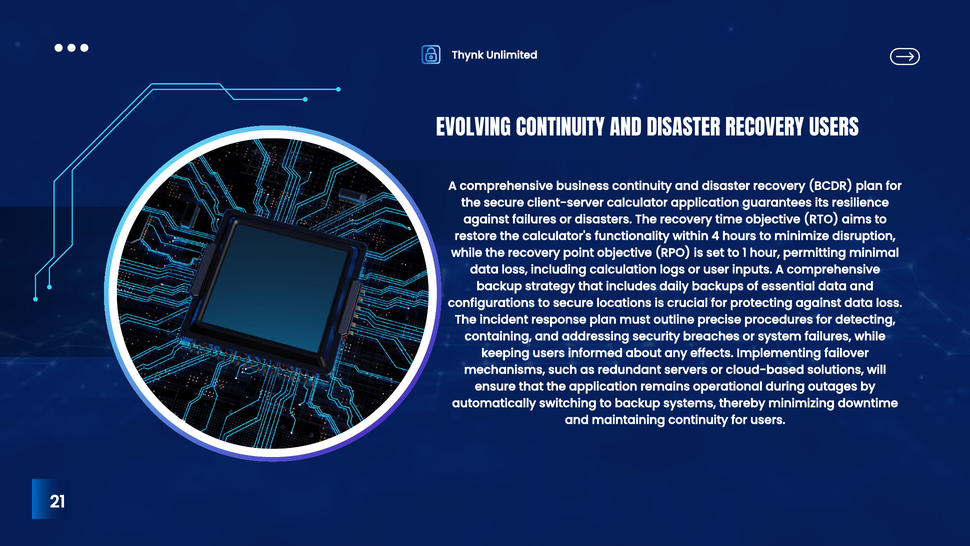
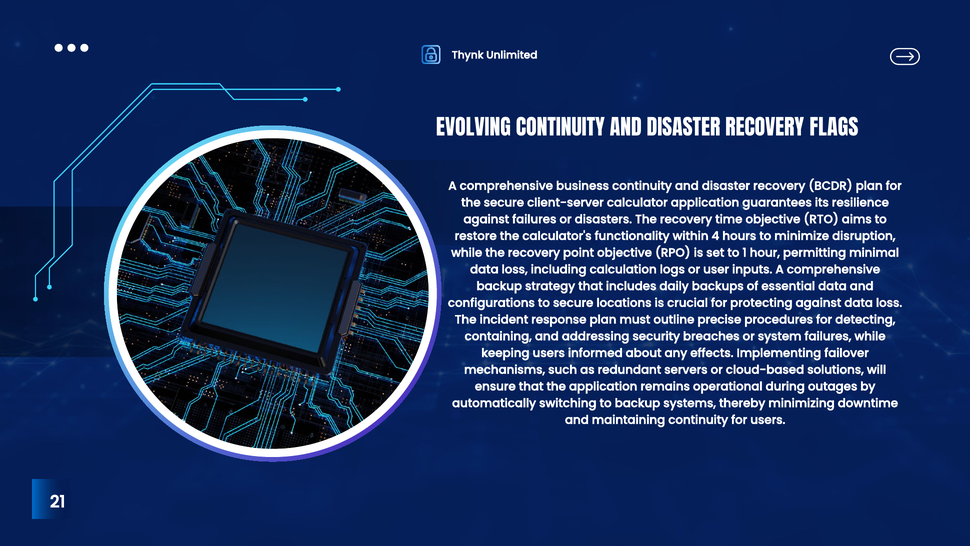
RECOVERY USERS: USERS -> FLAGS (834, 128)
